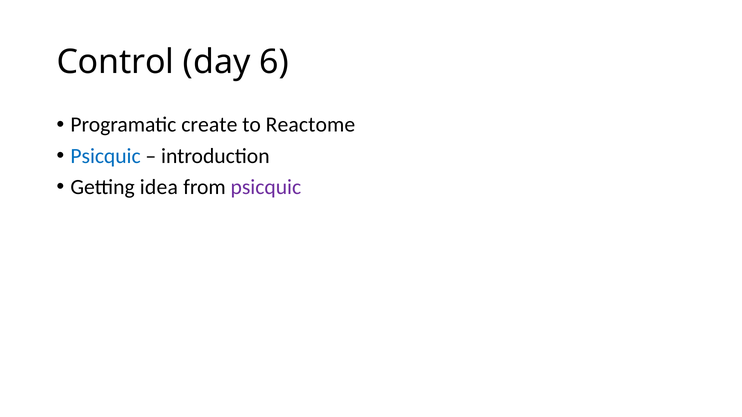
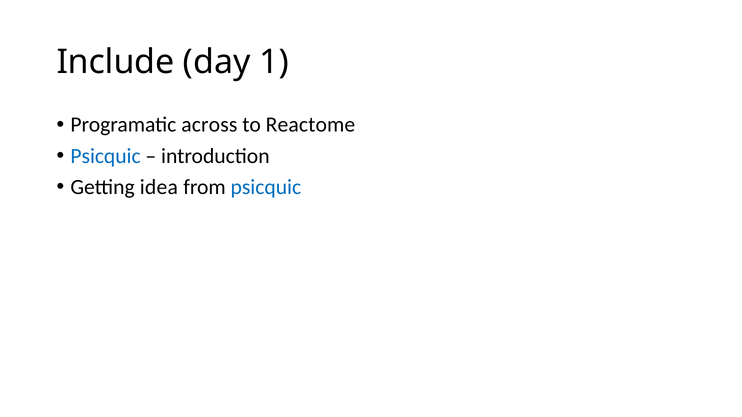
Control: Control -> Include (115, 62)
6: 6 -> 1 (274, 62)
create: create -> across (209, 125)
psicquic colour: purple -> blue (266, 187)
